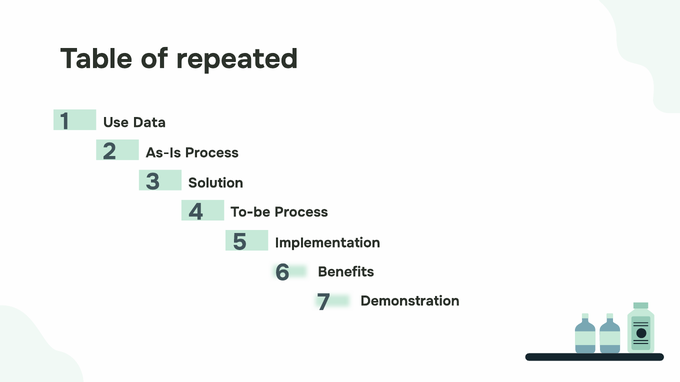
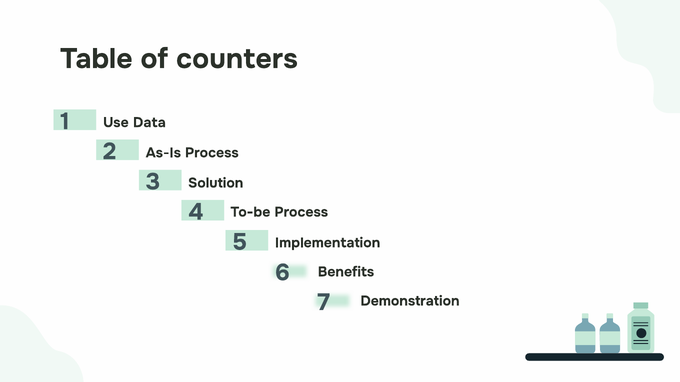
repeated: repeated -> counters (237, 59)
